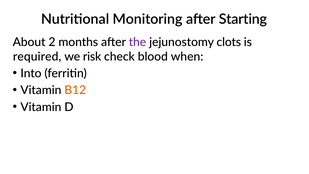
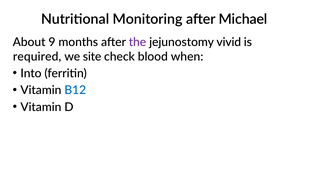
Starting: Starting -> Michael (243, 19)
2: 2 -> 9 (52, 42)
clots: clots -> vivid (229, 42)
risk: risk -> site (92, 56)
B12 colour: orange -> blue (75, 90)
